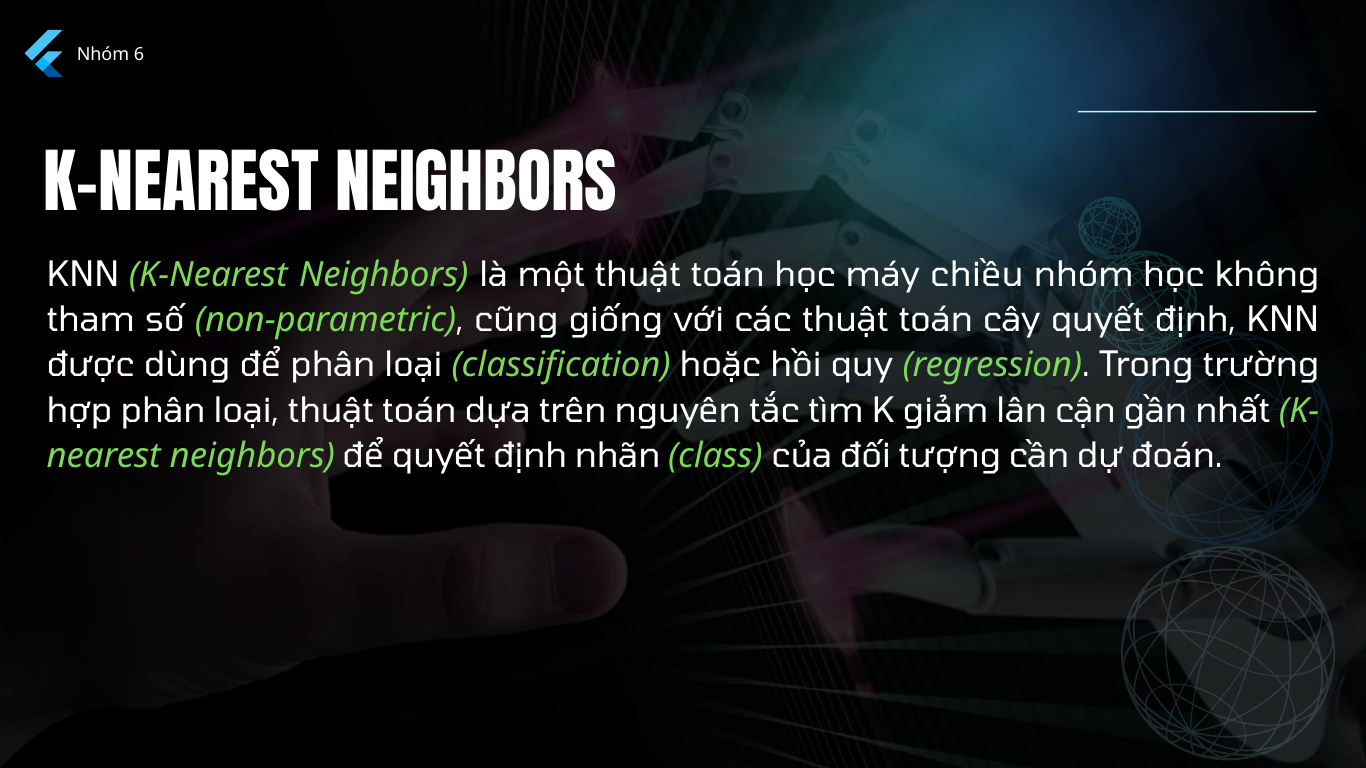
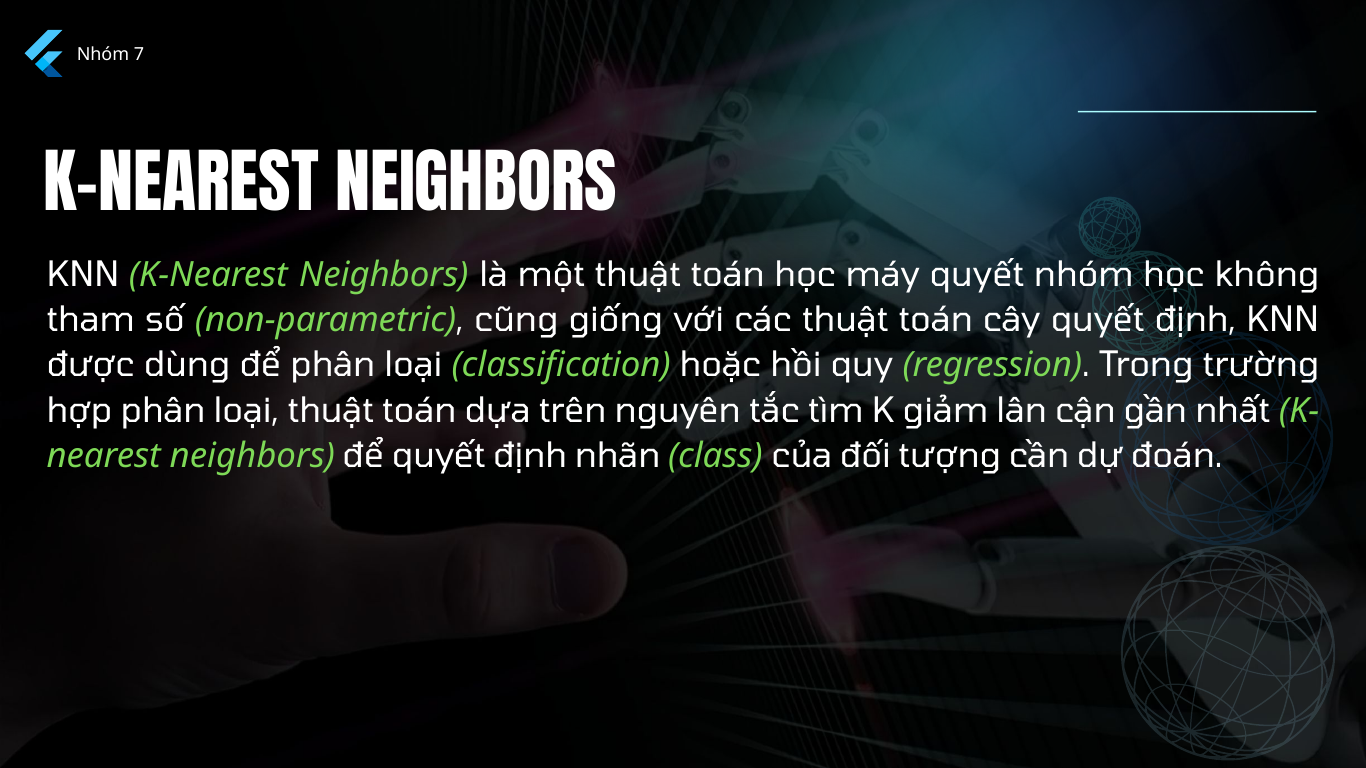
6: 6 -> 7 (139, 55)
máy chiều: chiều -> quyết (977, 275)
